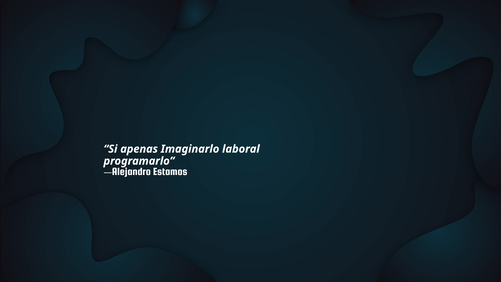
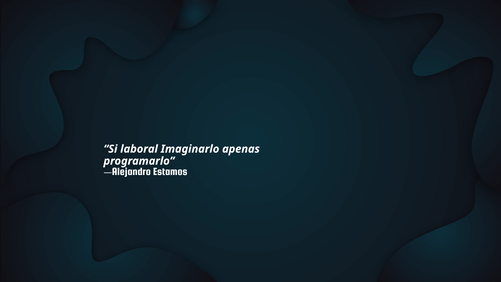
apenas: apenas -> laboral (139, 149)
laboral: laboral -> apenas (241, 149)
